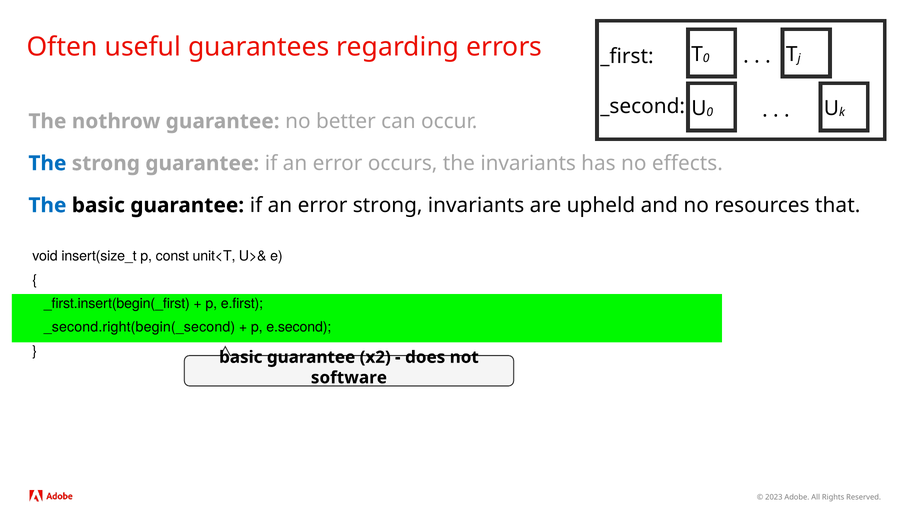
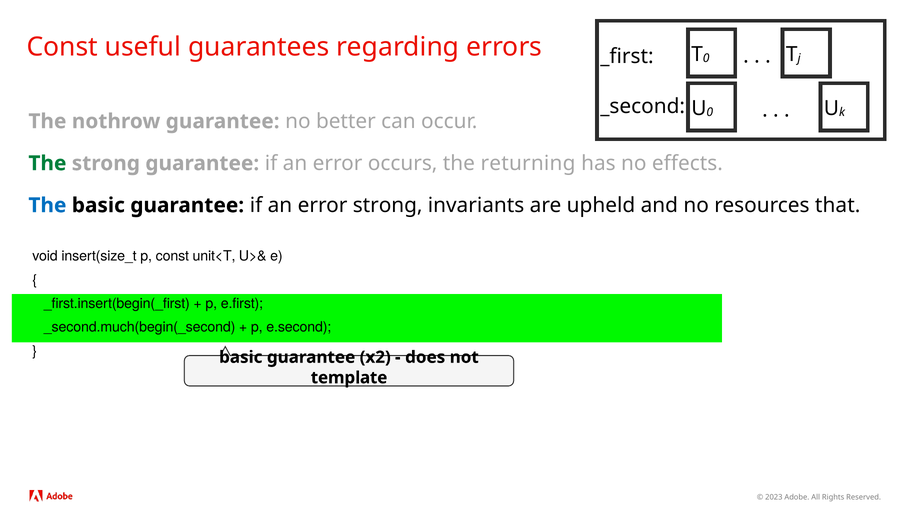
Often: Often -> Const (62, 47)
The colour: blue -> green (47, 163)
the invariants: invariants -> returning (528, 163)
_second.right(begin(_second: _second.right(begin(_second -> _second.much(begin(_second (140, 327)
software: software -> template (349, 378)
